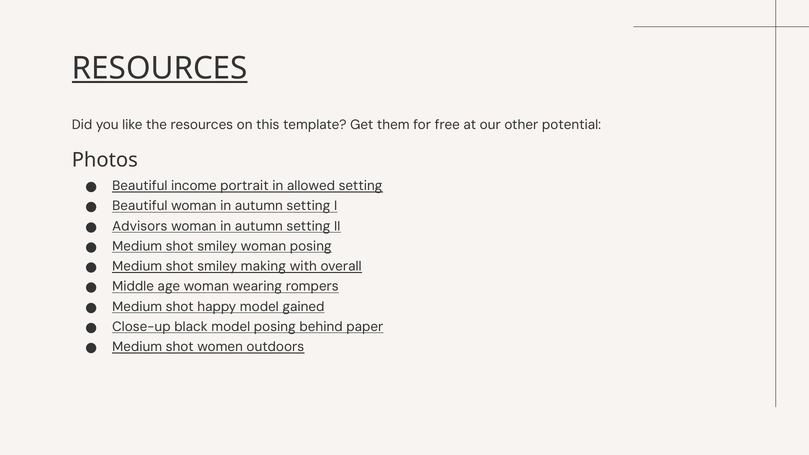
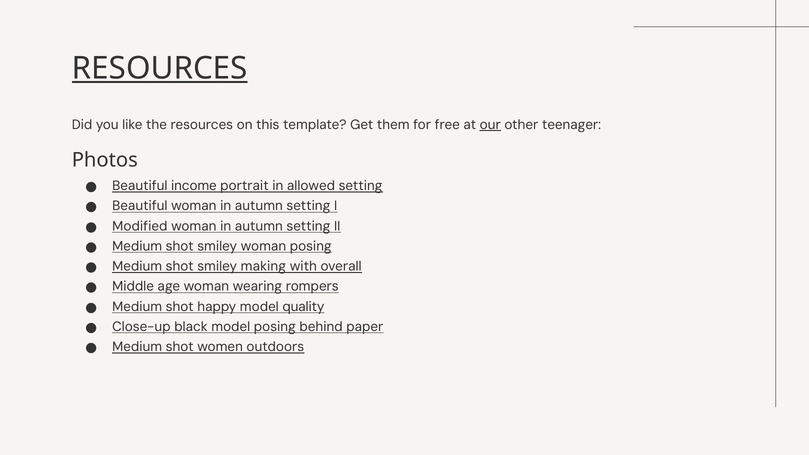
our underline: none -> present (490, 125)
potential: potential -> teenager (572, 125)
Advisors: Advisors -> Modified (140, 226)
gained: gained -> quality (303, 307)
